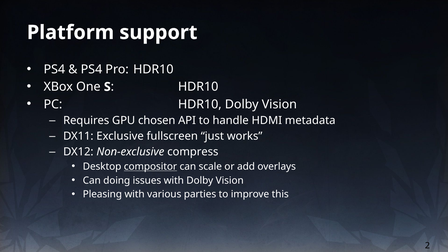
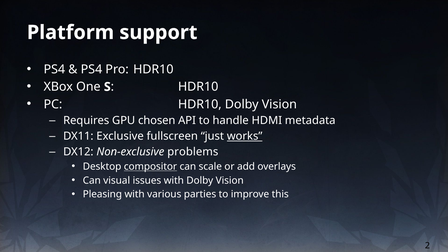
works underline: none -> present (245, 136)
compress: compress -> problems (193, 152)
doing: doing -> visual (117, 180)
